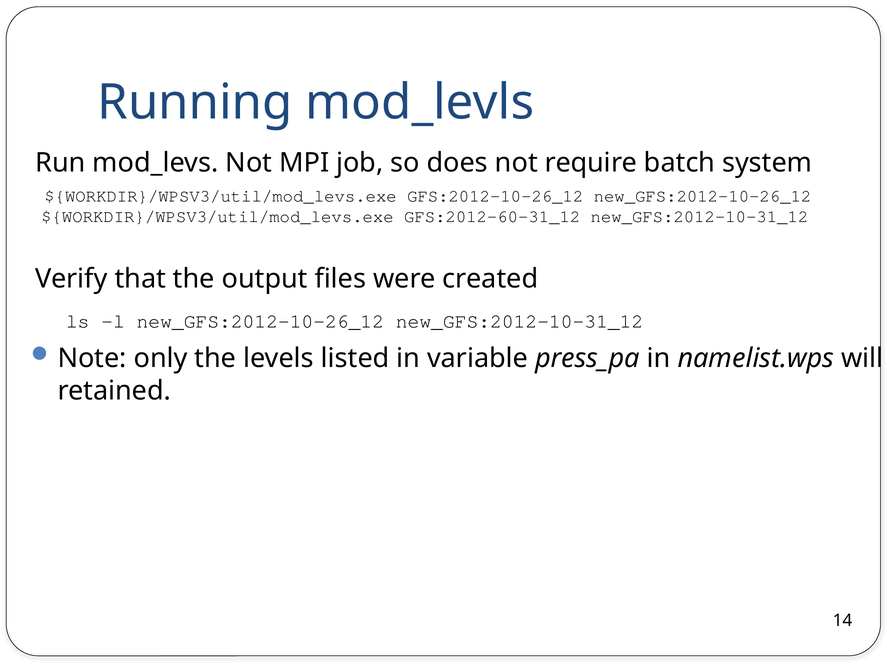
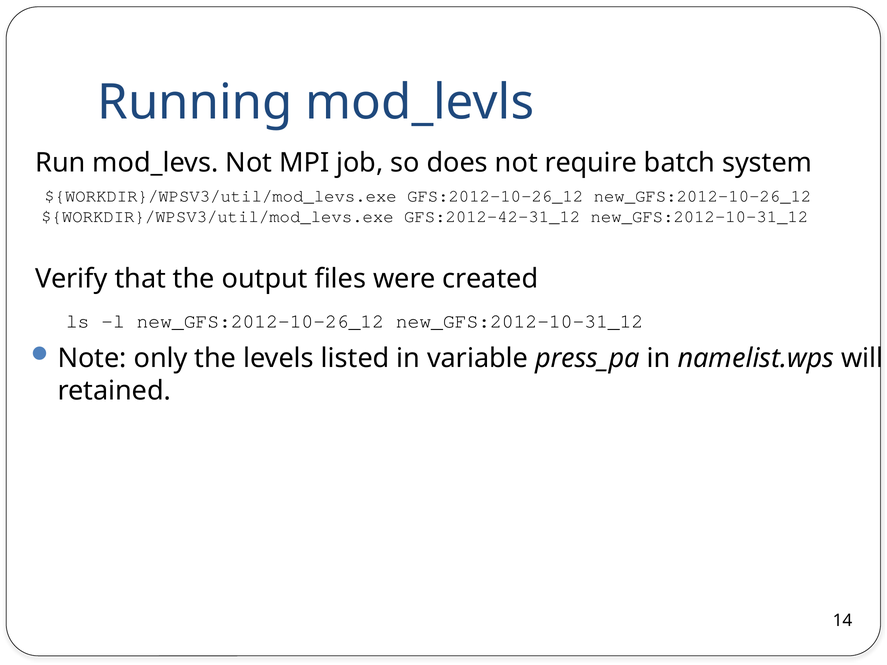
GFS:2012-60-31_12: GFS:2012-60-31_12 -> GFS:2012-42-31_12 (492, 217)
